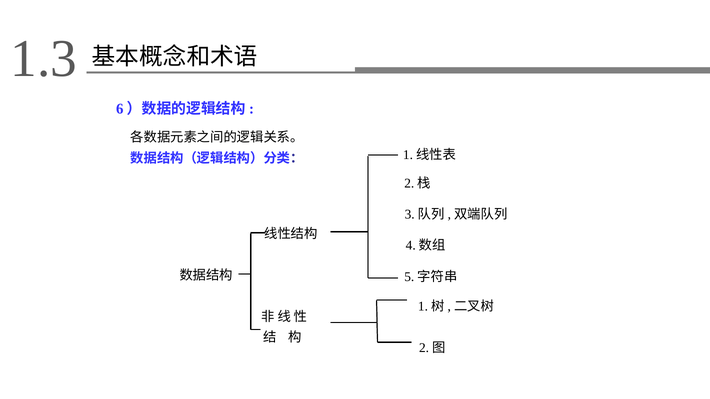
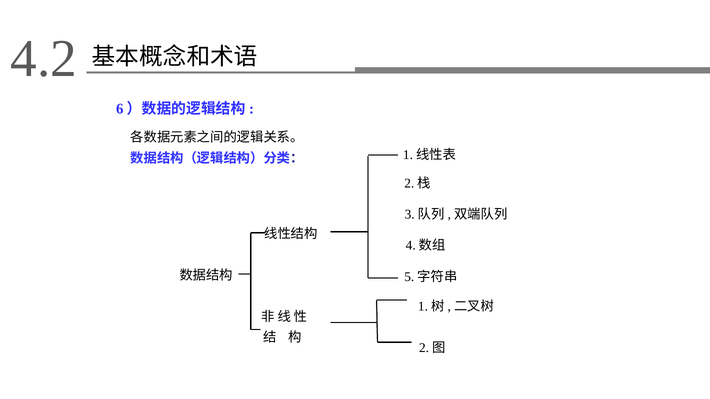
1.3: 1.3 -> 4.2 (44, 59)
